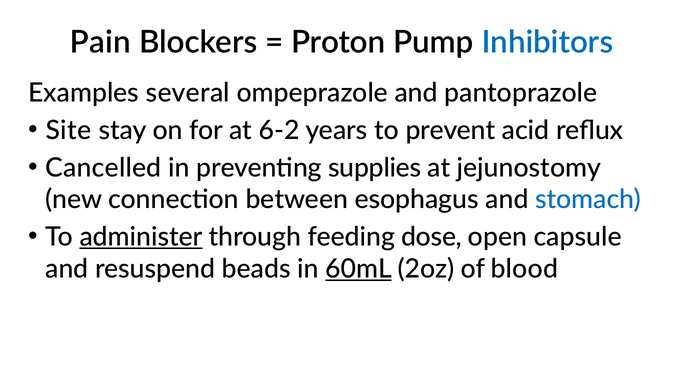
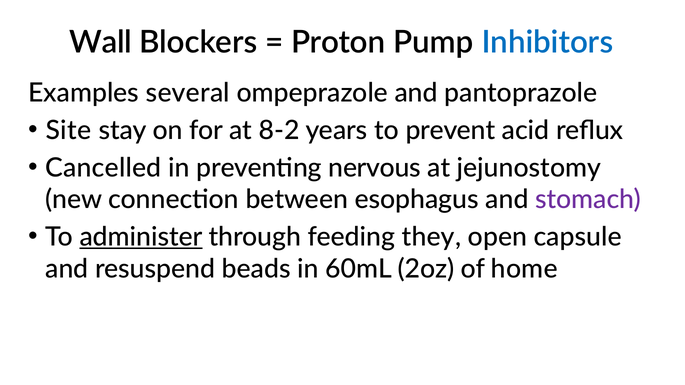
Pain: Pain -> Wall (101, 42)
6-2: 6-2 -> 8-2 (279, 131)
supplies: supplies -> nervous (375, 168)
stomach colour: blue -> purple (588, 200)
dose: dose -> they (431, 237)
60mL underline: present -> none (359, 269)
blood: blood -> home (524, 269)
